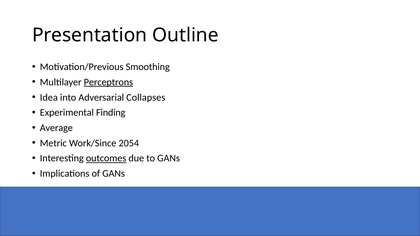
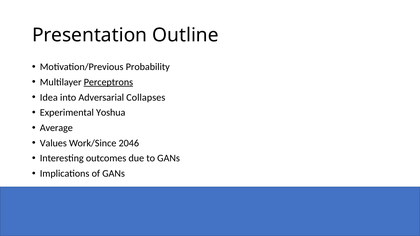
Smoothing: Smoothing -> Probability (148, 67)
Finding: Finding -> Yoshua (111, 113)
Metric: Metric -> Values (53, 143)
2054: 2054 -> 2046 (129, 143)
outcomes underline: present -> none (106, 158)
